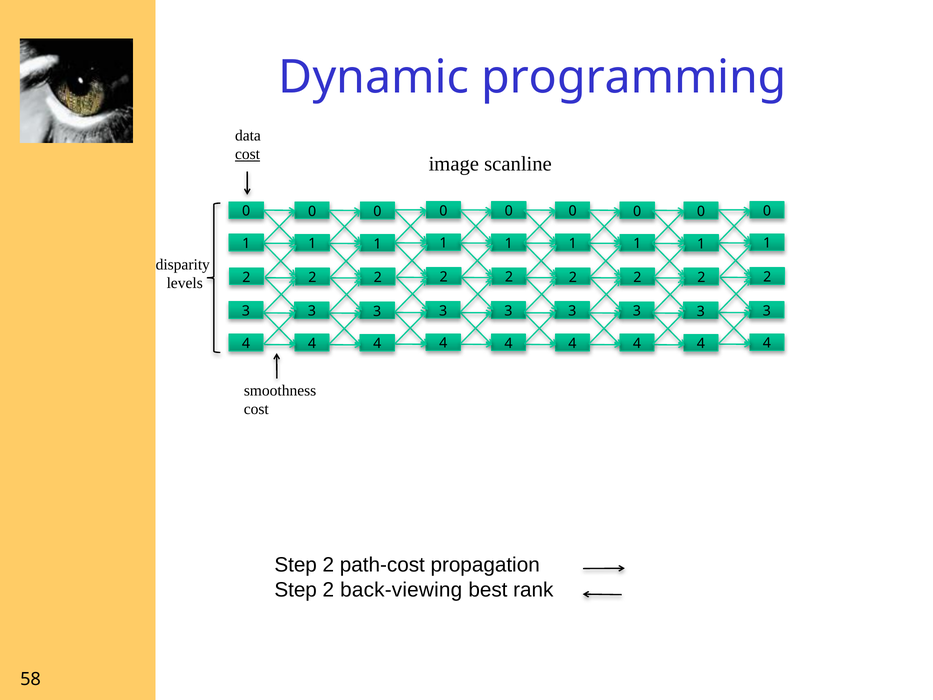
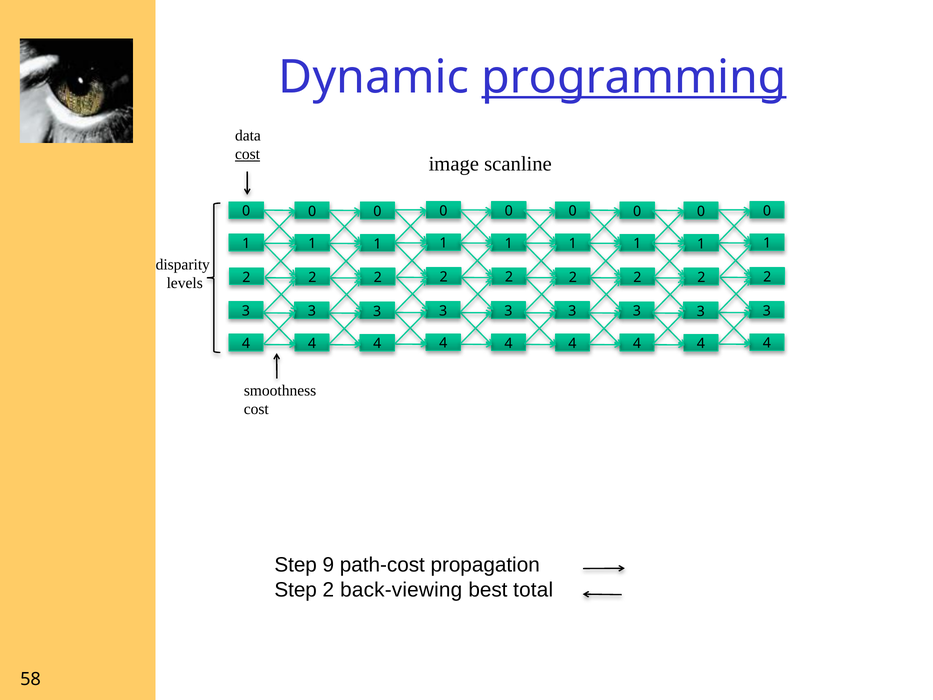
programming underline: none -> present (634, 77)
2: 2 -> 9 (328, 565)
rank: rank -> total (533, 590)
